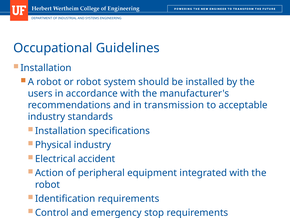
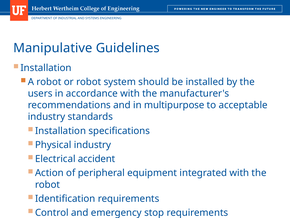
Occupational: Occupational -> Manipulative (53, 48)
transmission: transmission -> multipurpose (174, 105)
